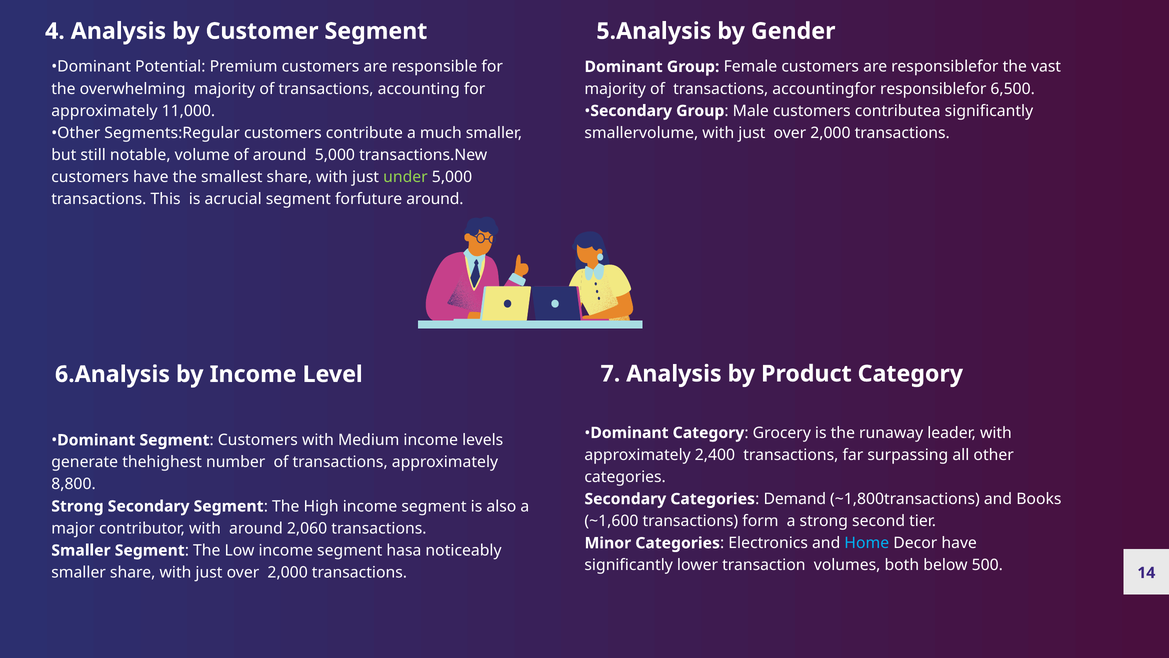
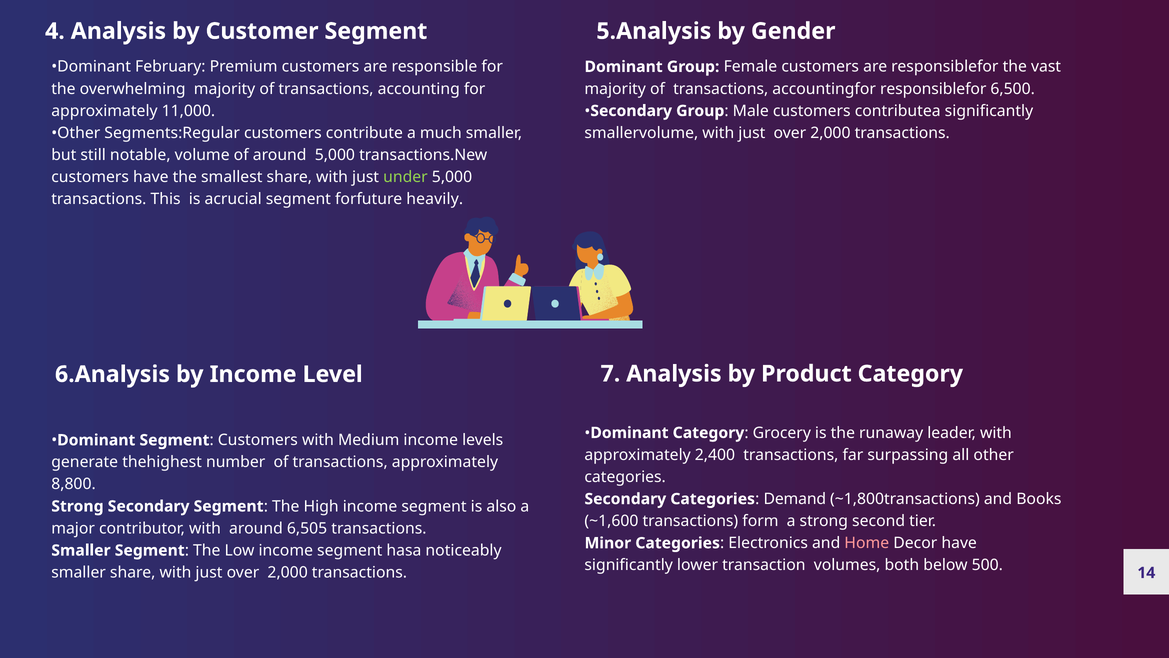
Potential: Potential -> February (170, 67)
forfuture around: around -> heavily (435, 199)
2,060: 2,060 -> 6,505 (307, 528)
Home colour: light blue -> pink (867, 543)
